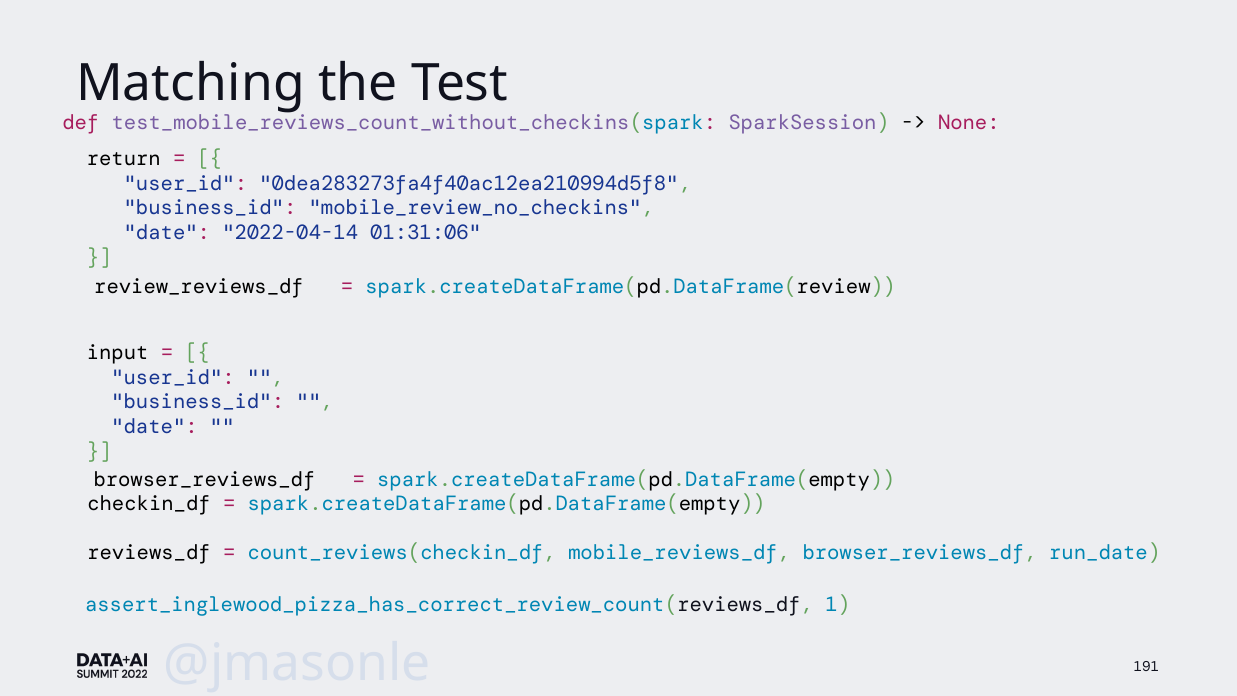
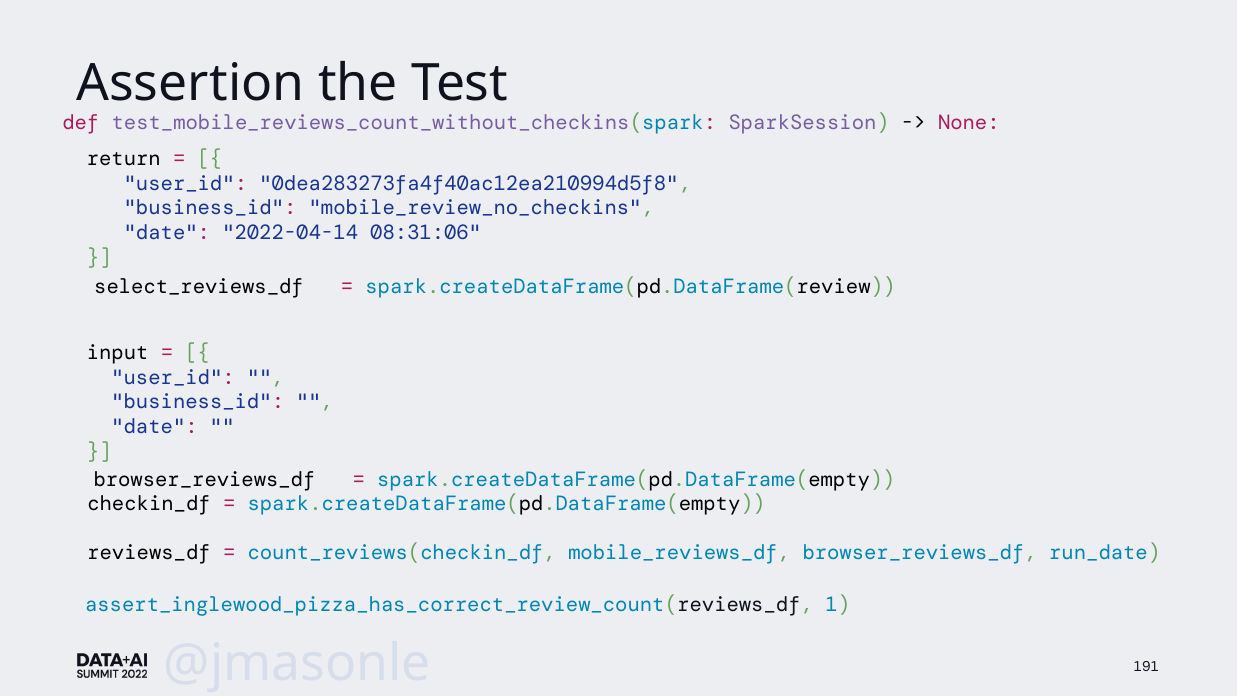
Matching: Matching -> Assertion (190, 84)
01:31:06: 01:31:06 -> 08:31:06 (426, 233)
review_reviews_df: review_reviews_df -> select_reviews_df (199, 286)
